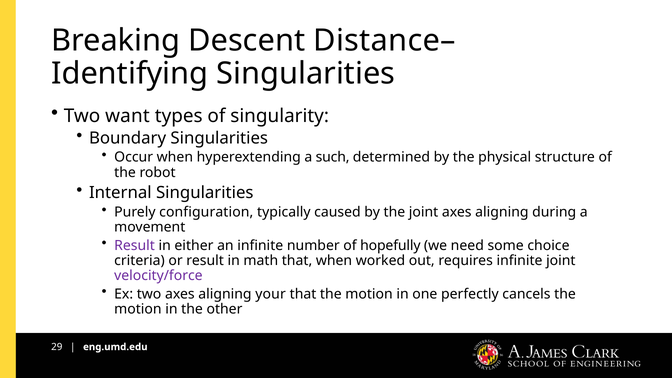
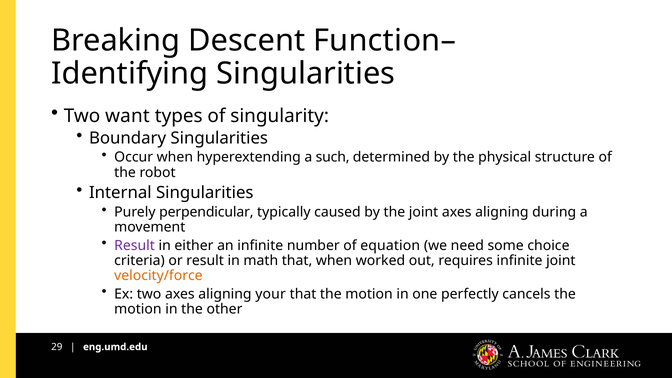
Distance–: Distance– -> Function– (385, 41)
configuration: configuration -> perpendicular (206, 212)
hopefully: hopefully -> equation (390, 245)
velocity/force colour: purple -> orange (158, 276)
